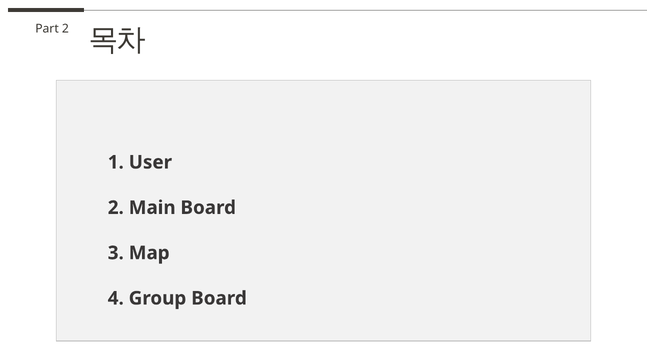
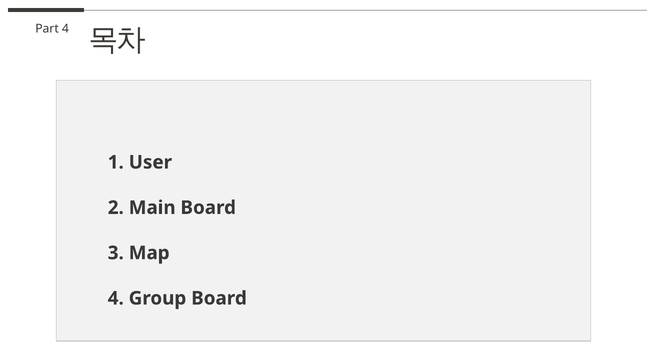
Part 2: 2 -> 4 (65, 29)
